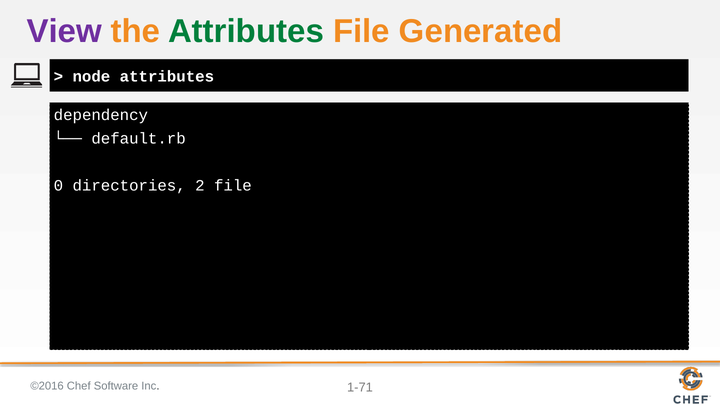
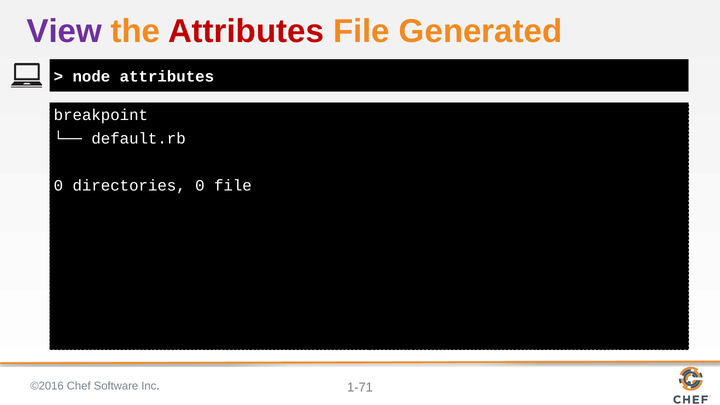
Attributes colour: green -> red (246, 31)
dependency: dependency -> breakpoint (101, 115)
directories 2: 2 -> 0 (200, 185)
